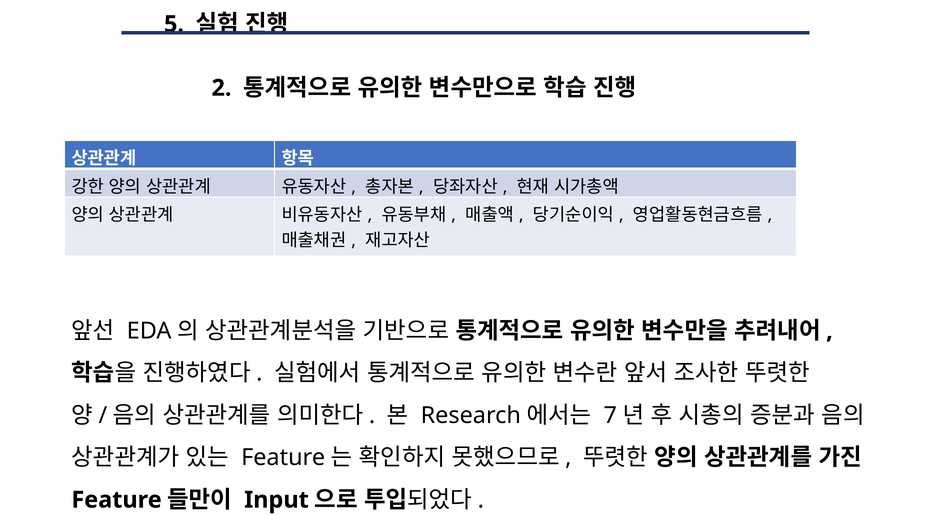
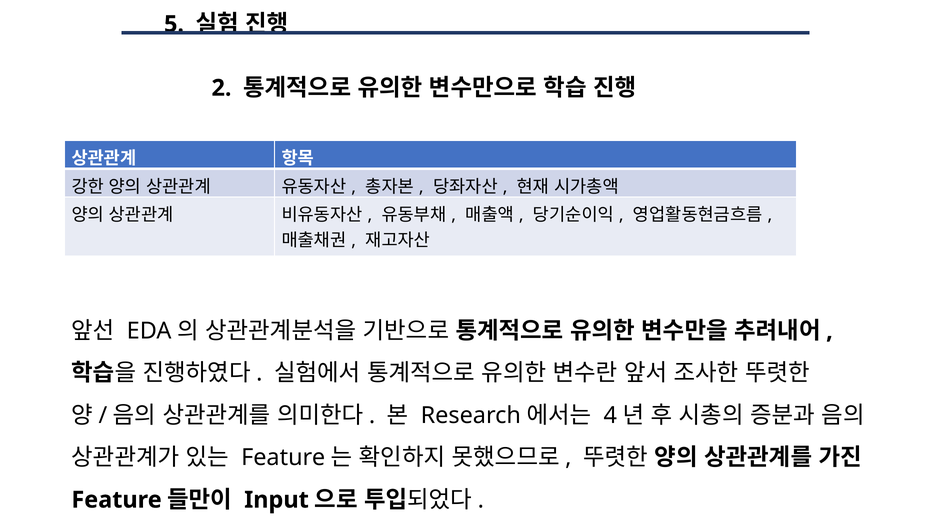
7: 7 -> 4 (610, 415)
